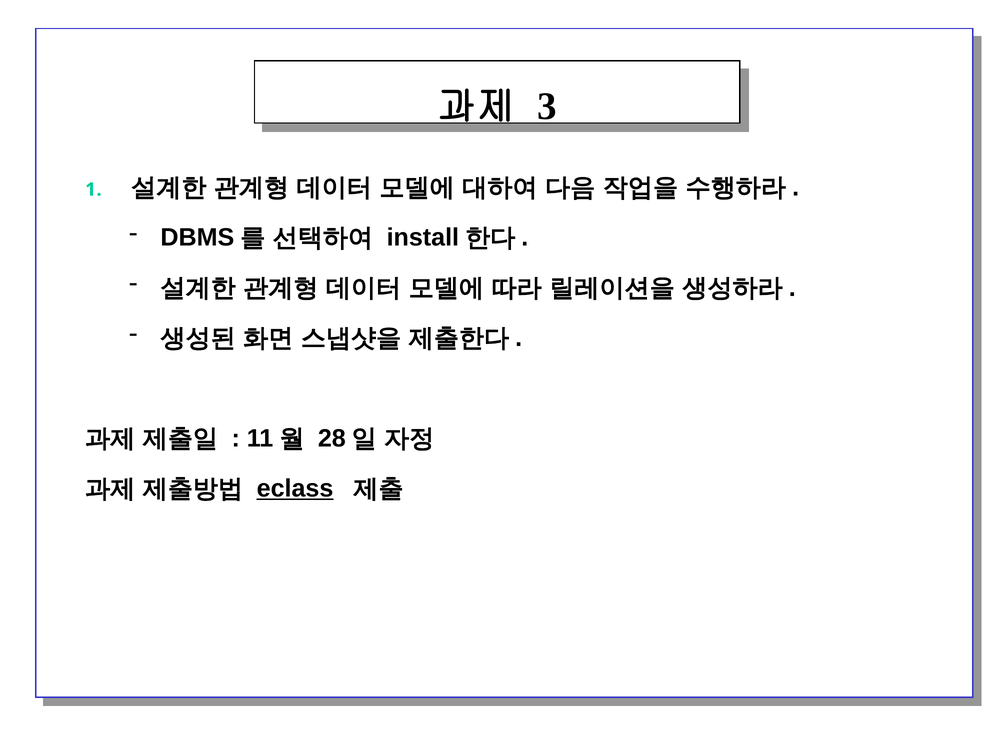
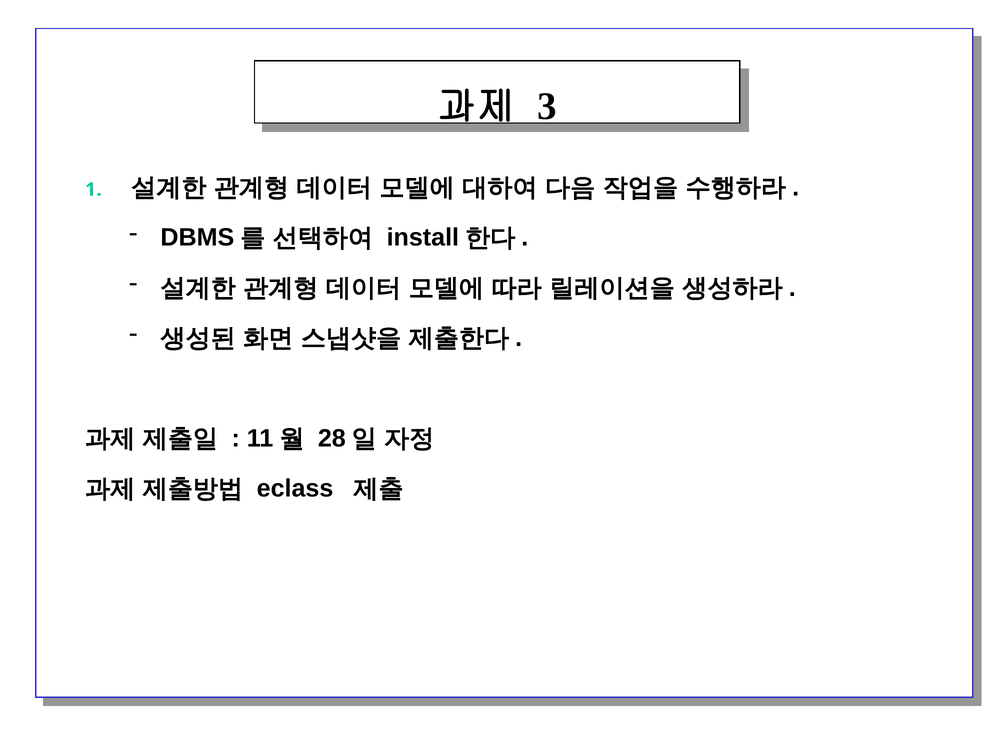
eclass underline: present -> none (295, 489)
